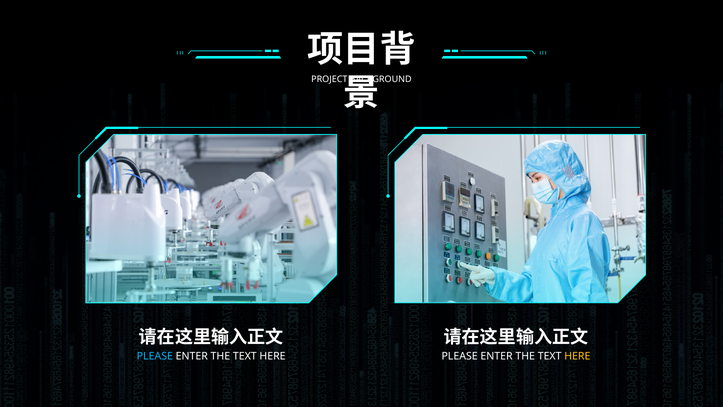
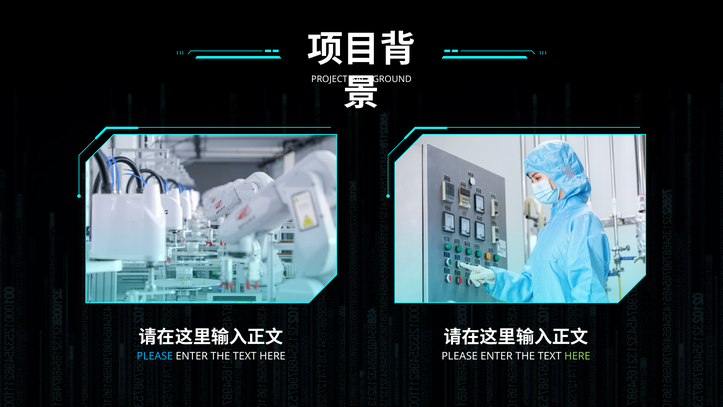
HERE colour: yellow -> light green (577, 356)
